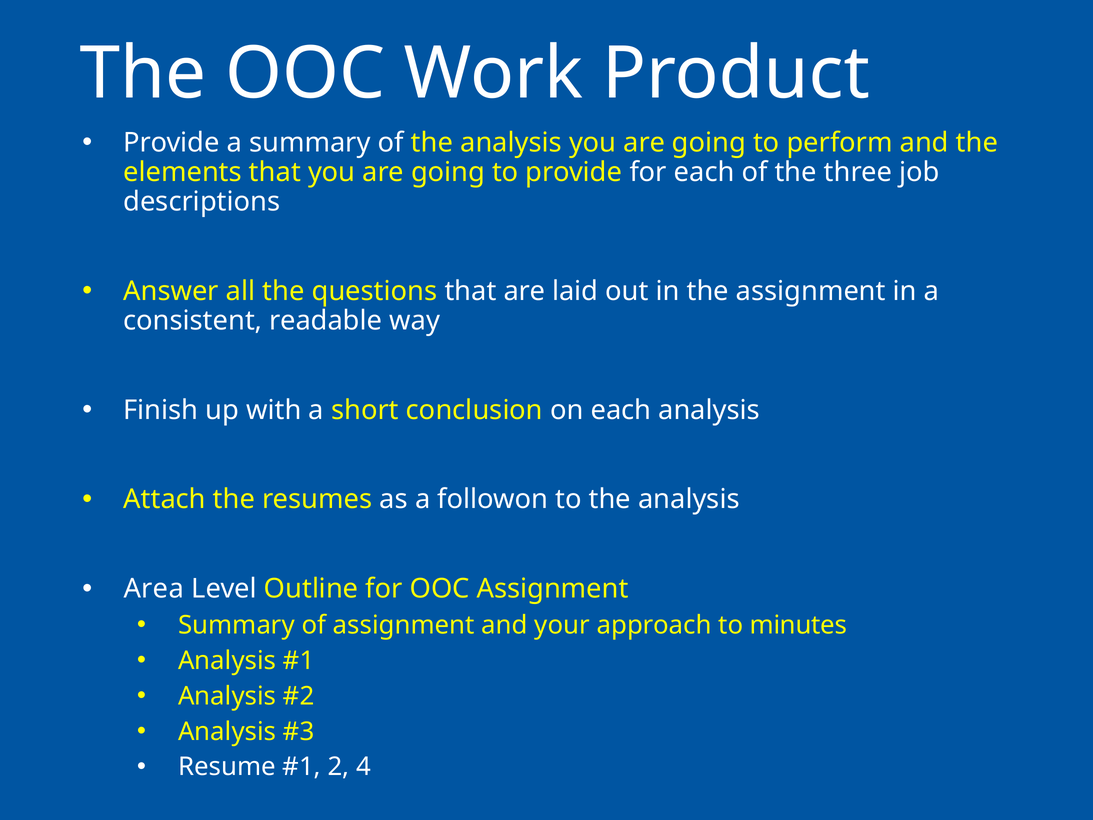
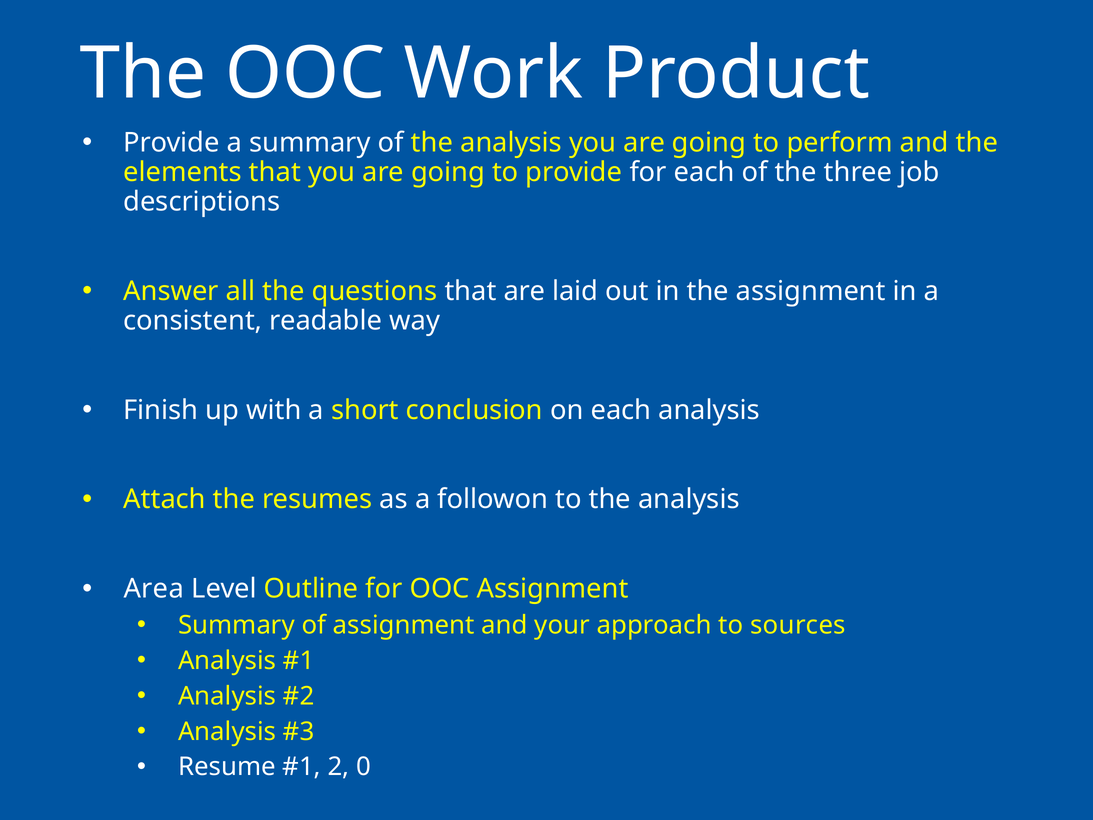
minutes: minutes -> sources (798, 625)
4: 4 -> 0 (363, 767)
